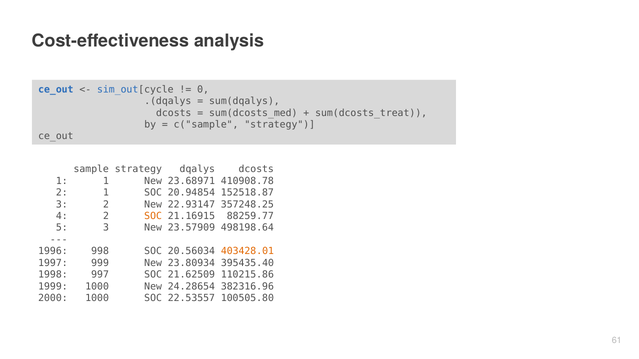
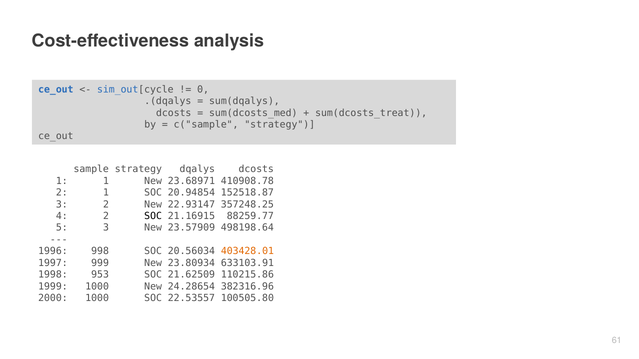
SOC colour: orange -> black (153, 216)
395435.40: 395435.40 -> 633103.91 (247, 263)
997: 997 -> 953 (100, 275)
